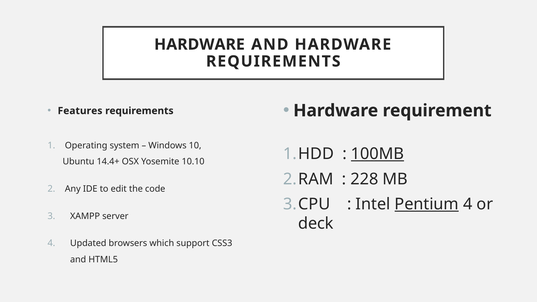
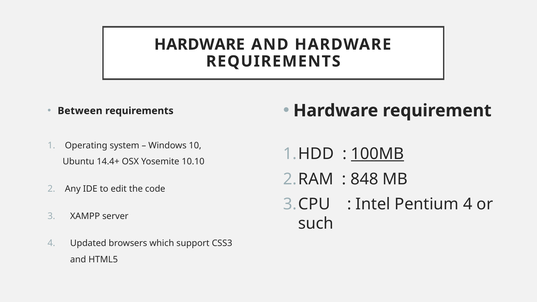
Features: Features -> Between (80, 111)
228: 228 -> 848 (364, 179)
Pentium underline: present -> none (427, 204)
deck: deck -> such (316, 224)
